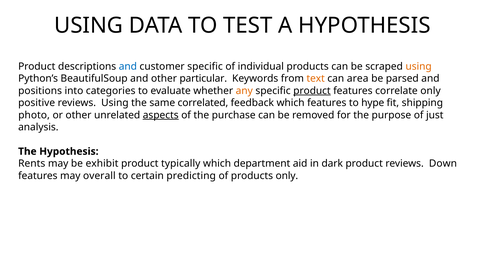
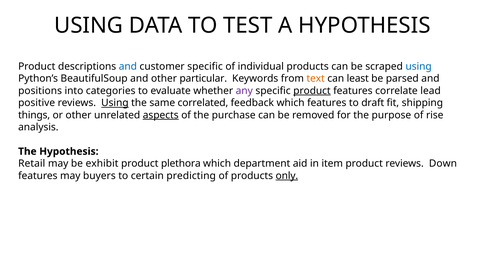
using colour: orange -> blue (419, 66)
area: area -> least (358, 79)
any colour: orange -> purple (244, 91)
correlate only: only -> lead (431, 91)
Using underline: none -> present (115, 103)
hype: hype -> draft (373, 103)
photo: photo -> things (34, 115)
just: just -> rise (435, 115)
Rents: Rents -> Retail (32, 163)
typically: typically -> plethora (181, 163)
dark: dark -> item (332, 163)
overall: overall -> buyers (99, 176)
only underline: none -> present (287, 176)
